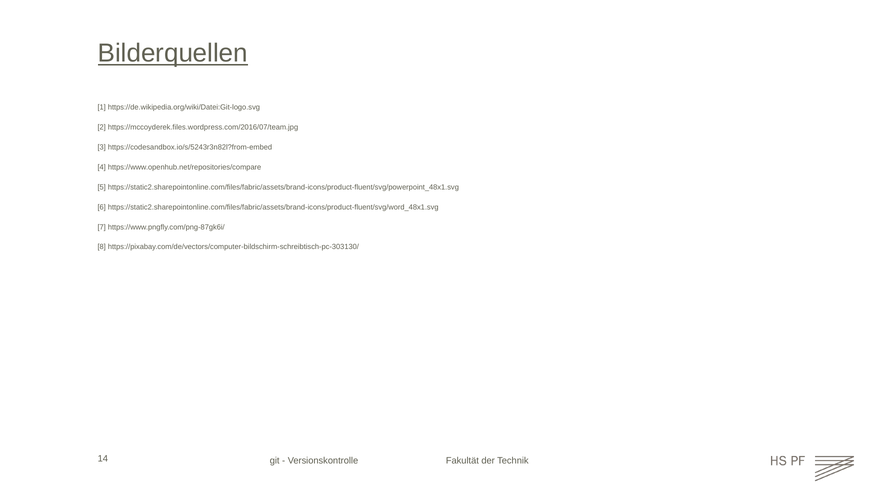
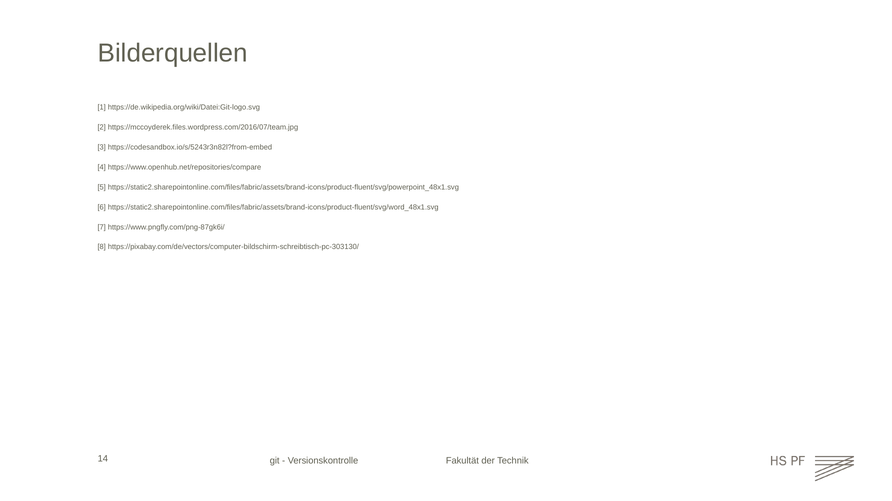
Bilderquellen underline: present -> none (173, 53)
